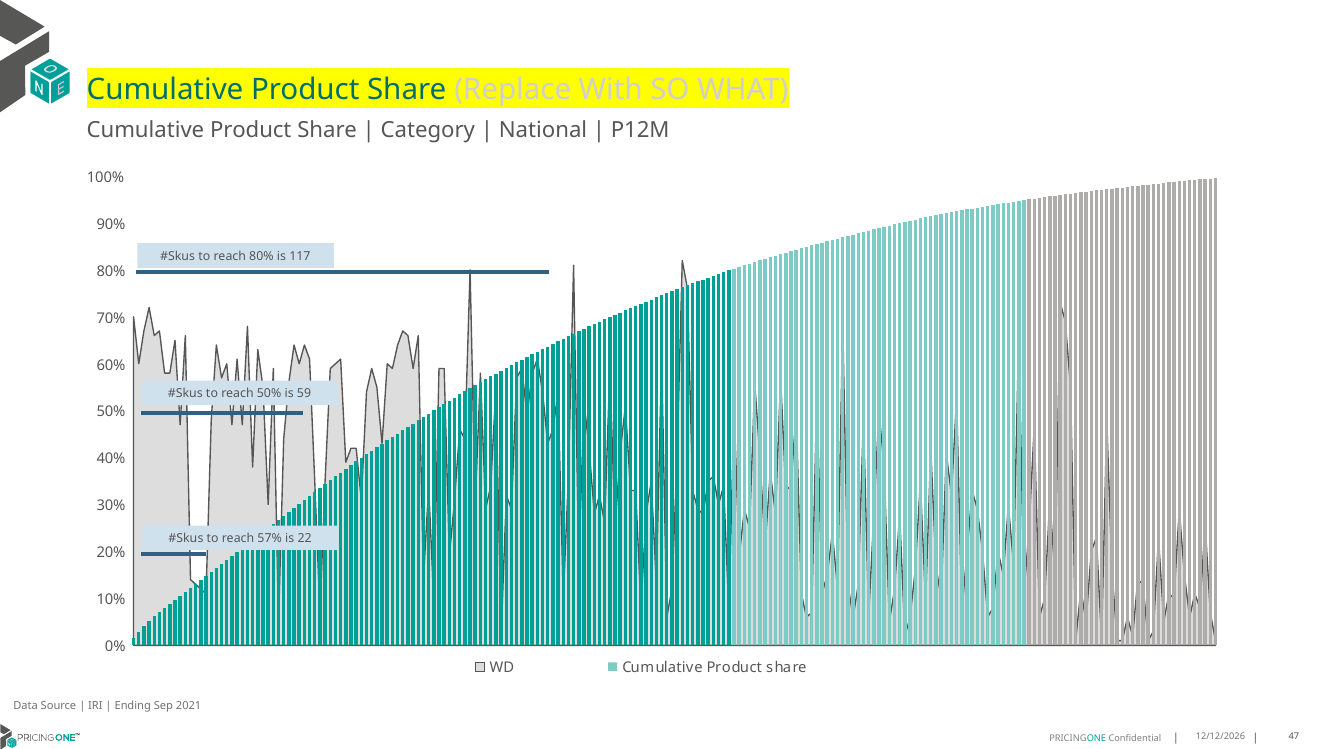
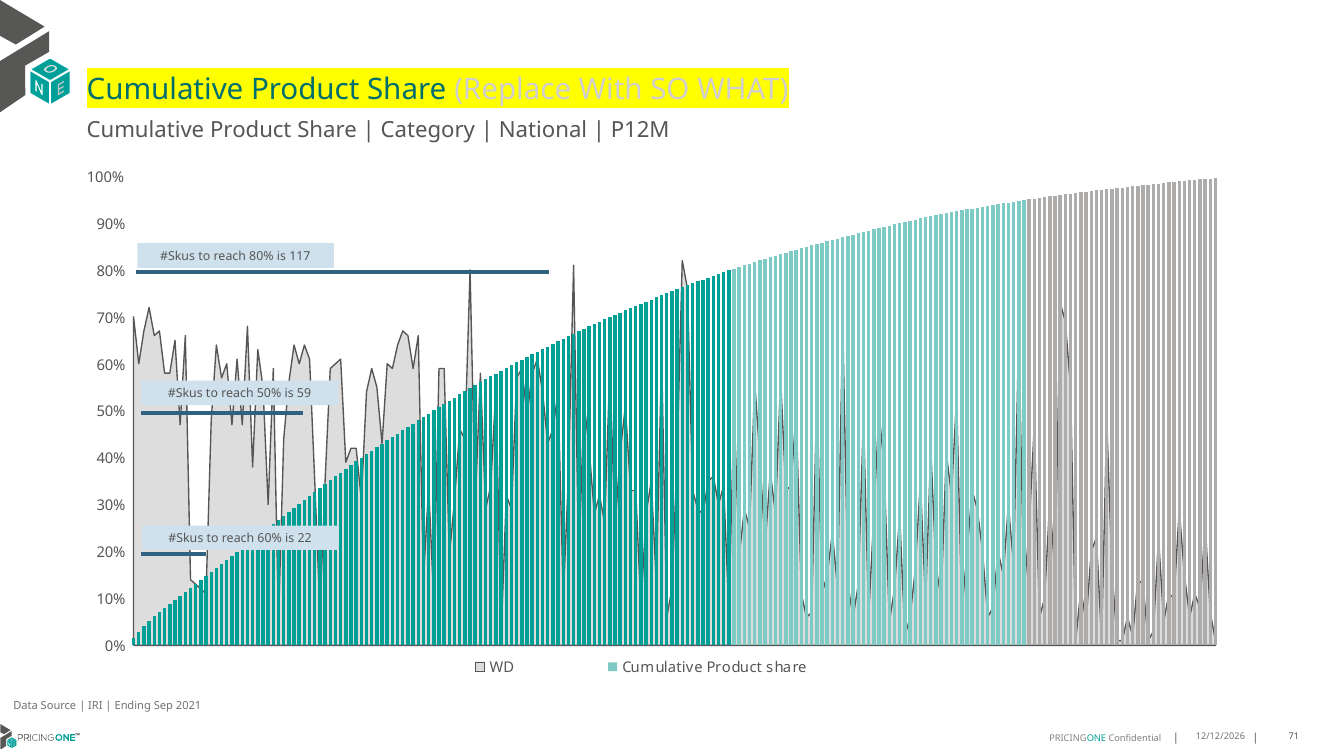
reach 57%: 57% -> 60% (270, 539)
47: 47 -> 71 (1294, 737)
